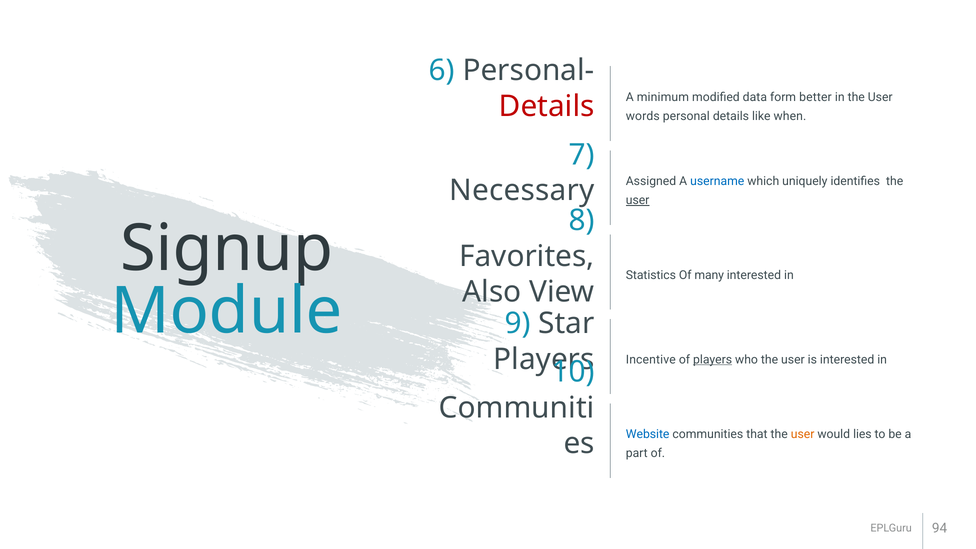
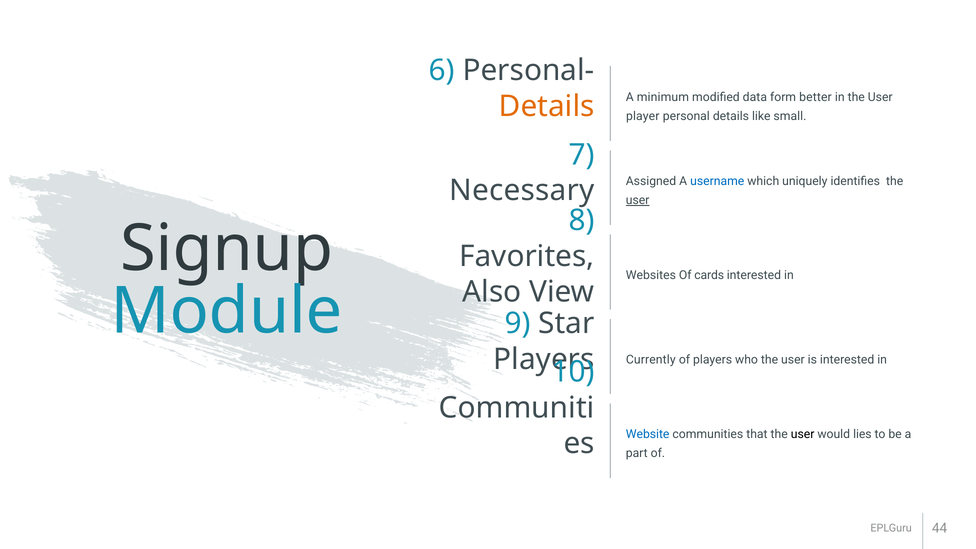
Details colour: red -> orange (547, 106)
words: words -> player (643, 116)
when: when -> small (790, 116)
Statistics: Statistics -> Websites (651, 275)
many: many -> cards (709, 275)
Incentive: Incentive -> Currently (651, 359)
players underline: present -> none (713, 359)
user colour: orange -> black (803, 434)
94: 94 -> 44 (940, 528)
